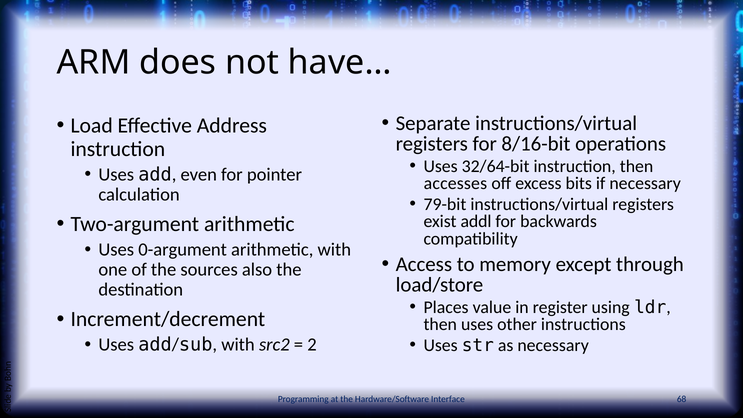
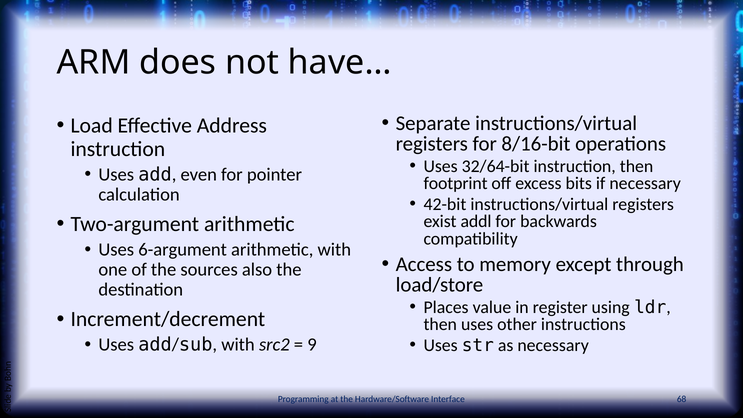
accesses: accesses -> footprint (456, 183)
79-bit: 79-bit -> 42-bit (445, 204)
0-argument: 0-argument -> 6-argument (183, 250)
2: 2 -> 9 (312, 345)
